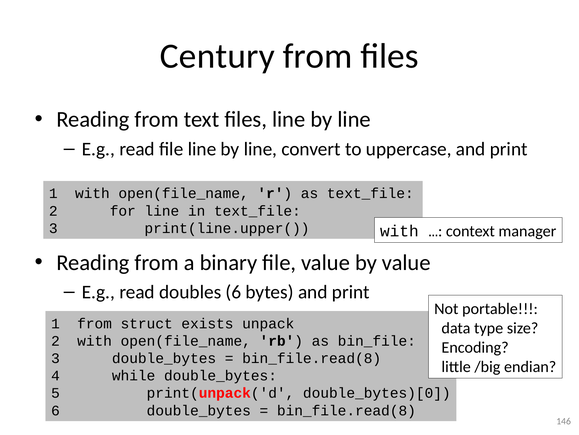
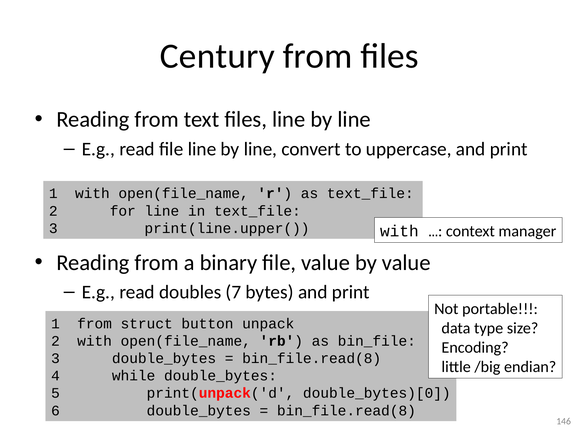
doubles 6: 6 -> 7 (233, 292)
exists: exists -> button (207, 323)
